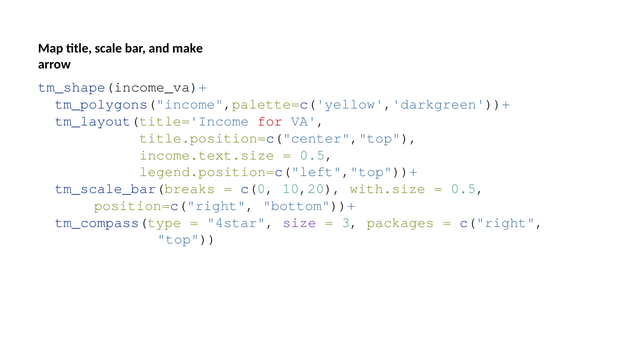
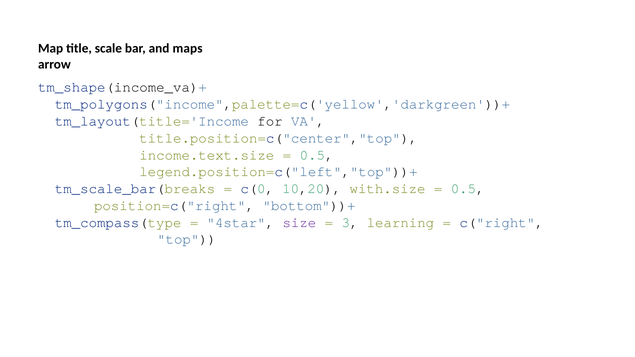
make: make -> maps (188, 49)
for colour: red -> black (270, 121)
packages: packages -> learning (400, 223)
